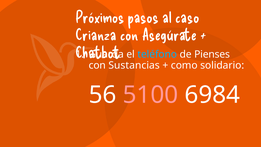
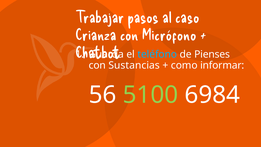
Próximos: Próximos -> Trabajar (100, 17)
Asegúrate: Asegúrate -> Micrófono (169, 35)
solidario: solidario -> informar (222, 65)
5100 colour: pink -> light green (150, 95)
